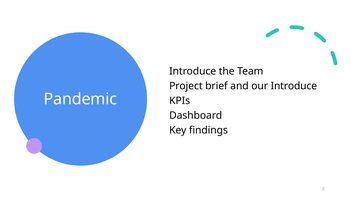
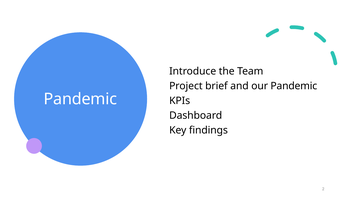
our Introduce: Introduce -> Pandemic (294, 86)
